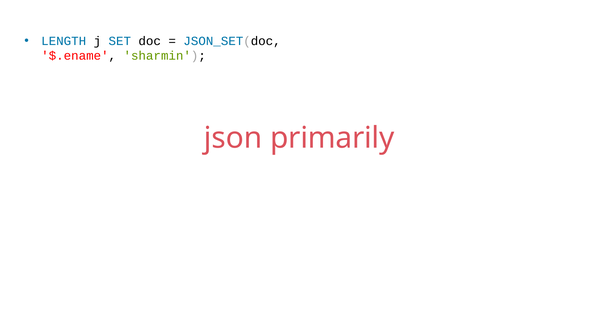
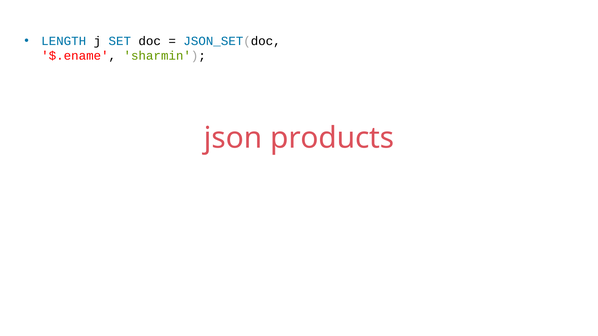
primarily: primarily -> products (332, 138)
